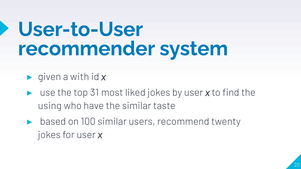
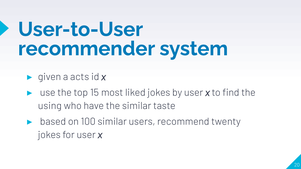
with: with -> acts (80, 77)
31: 31 -> 15 (94, 93)
